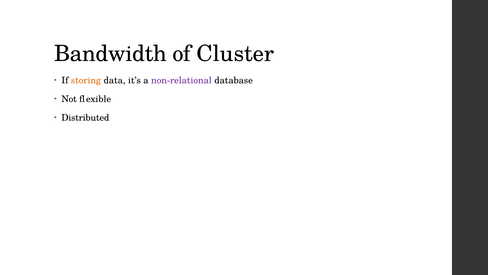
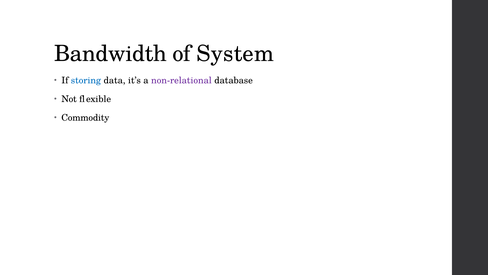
Cluster: Cluster -> System (235, 54)
storing colour: orange -> blue (86, 80)
Distributed: Distributed -> Commodity (85, 118)
